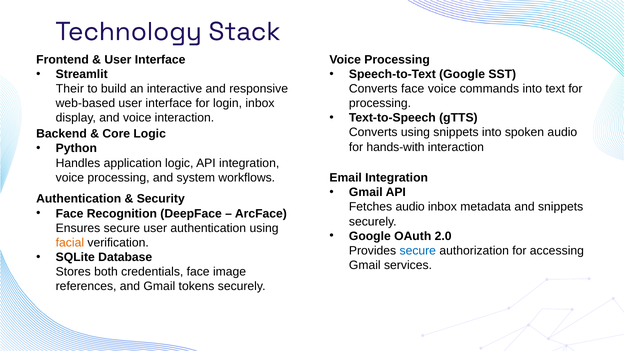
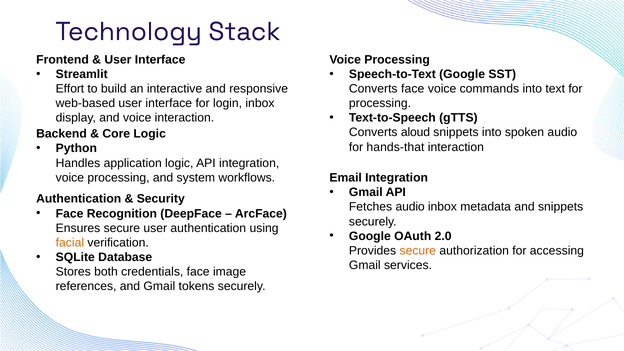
Their: Their -> Effort (70, 89)
Converts using: using -> aloud (416, 132)
hands-with: hands-with -> hands-that (395, 147)
secure colour: blue -> orange (418, 251)
